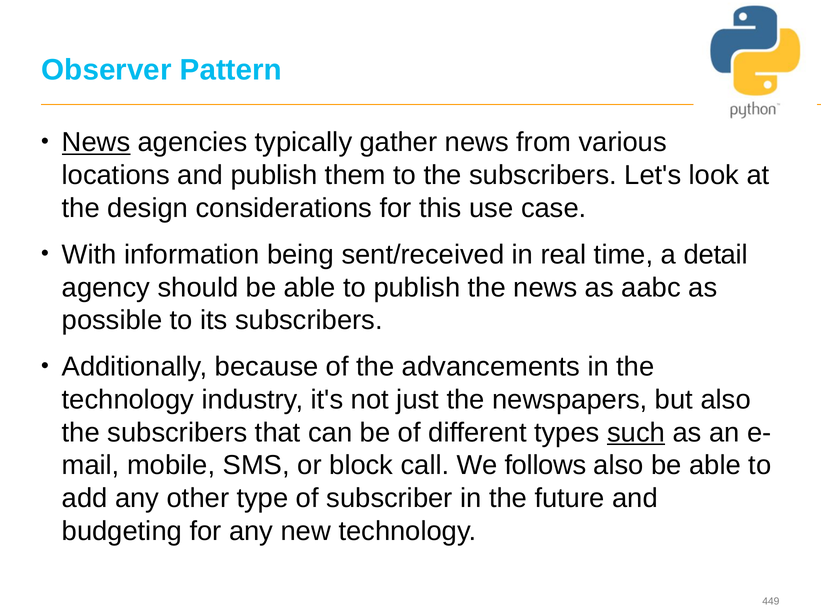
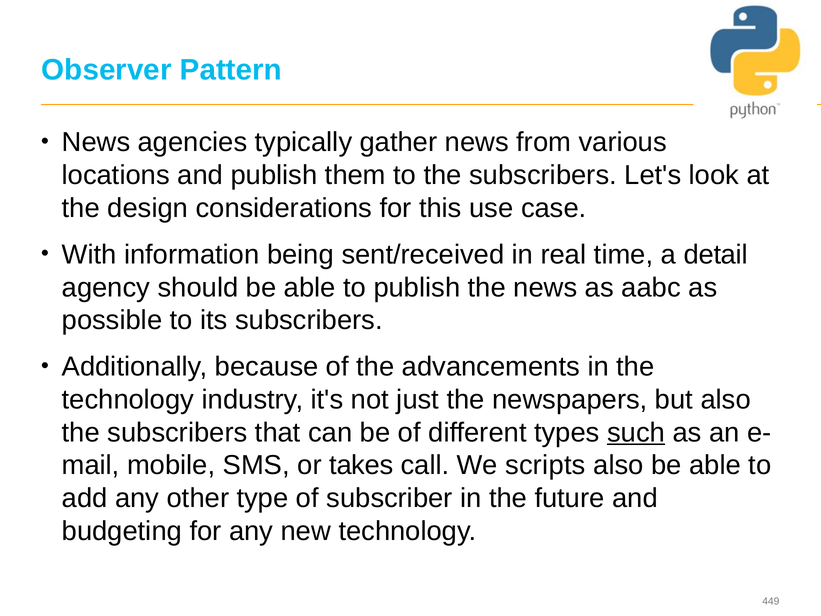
News underline: present -> none (96, 142)
block: block -> takes (361, 465)
follows: follows -> scripts (545, 465)
